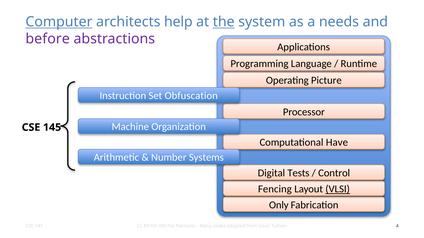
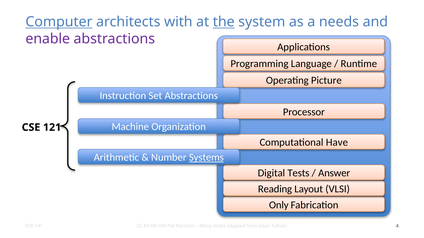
help: help -> with (178, 22)
before: before -> enable (48, 39)
Set Obfuscation: Obfuscation -> Abstractions (191, 96)
145: 145 -> 121 (52, 128)
Systems underline: none -> present (206, 158)
Control: Control -> Answer (334, 173)
Fencing: Fencing -> Reading (275, 189)
VLSI underline: present -> none (338, 189)
